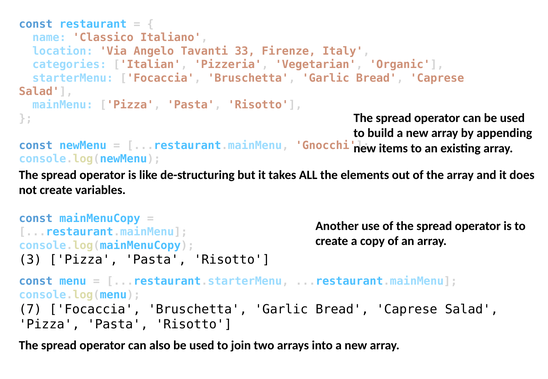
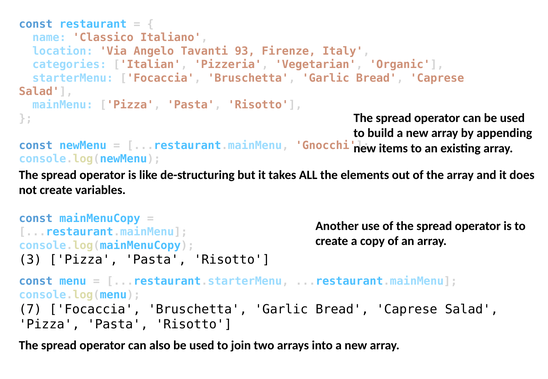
33: 33 -> 93 (245, 51)
